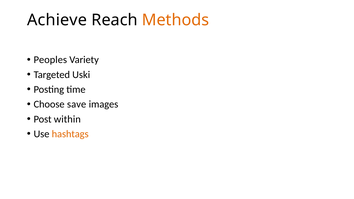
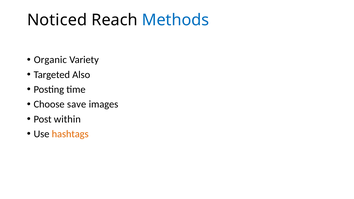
Achieve: Achieve -> Noticed (57, 20)
Methods colour: orange -> blue (176, 20)
Peoples: Peoples -> Organic (50, 60)
Uski: Uski -> Also (81, 75)
